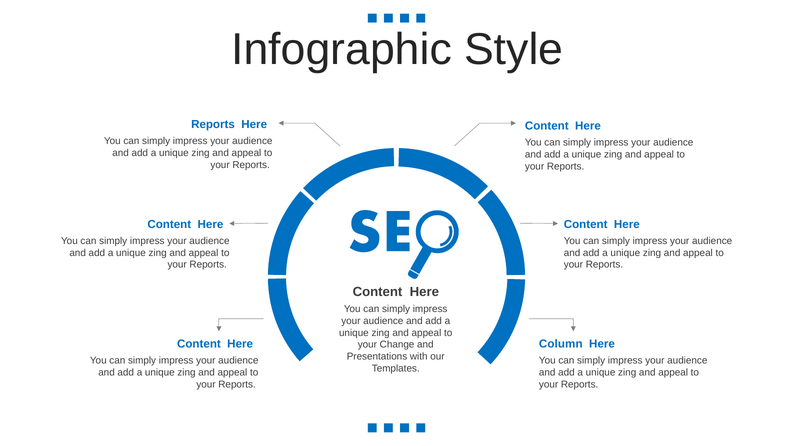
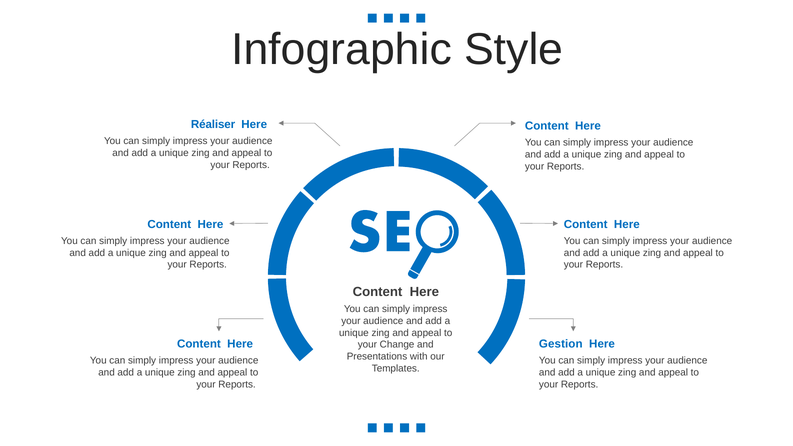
Reports: Reports -> Réaliser (213, 124)
Column: Column -> Gestion (561, 344)
